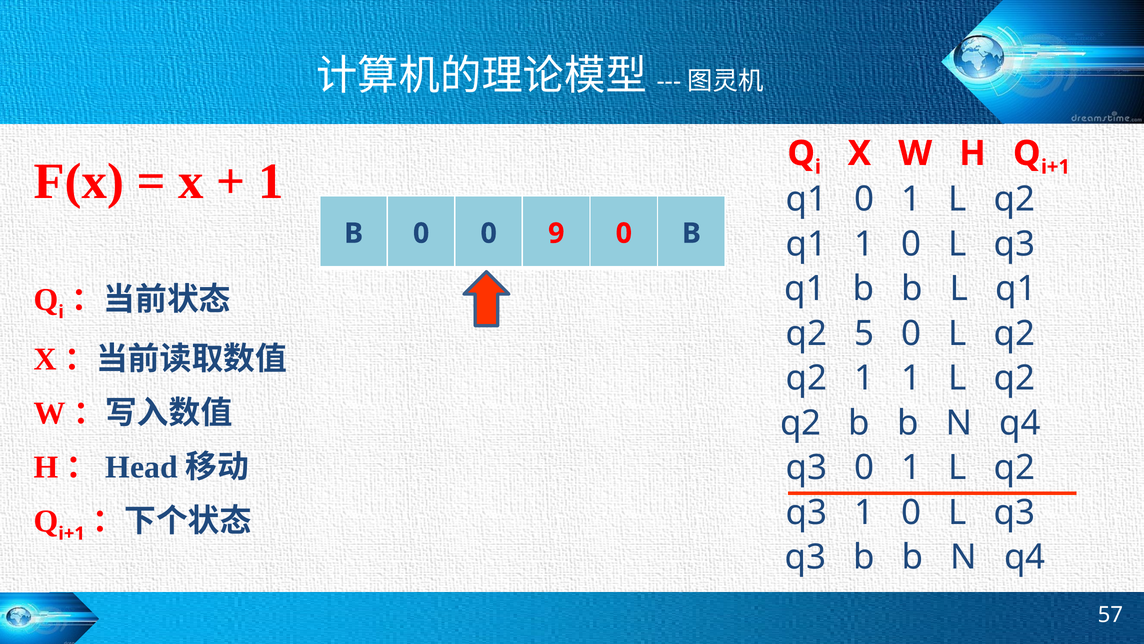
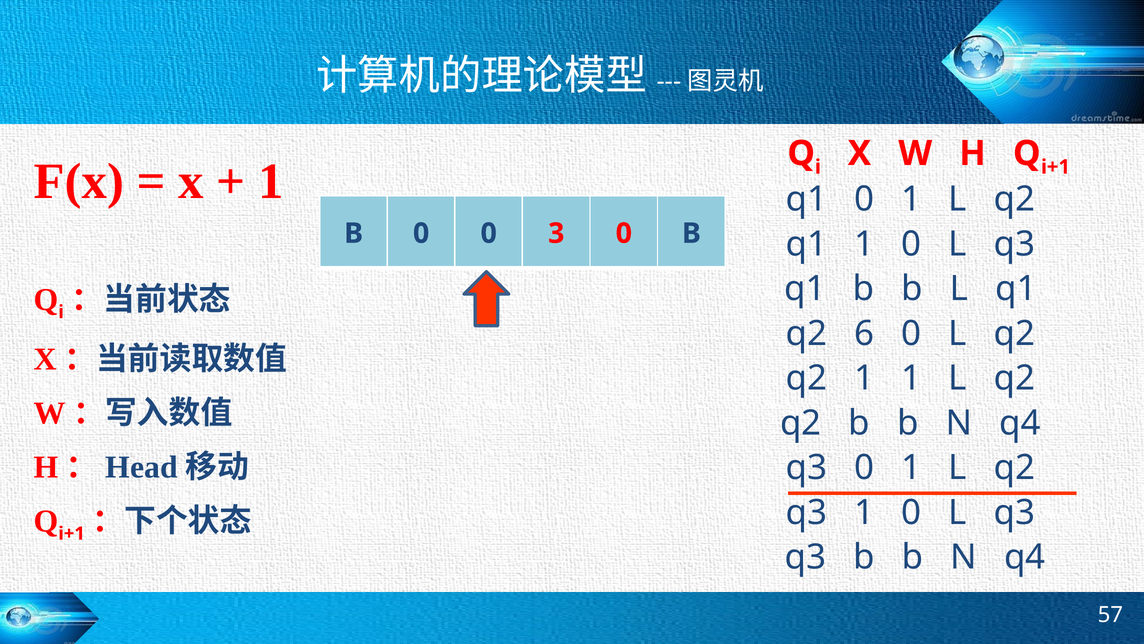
9: 9 -> 3 (556, 233)
5: 5 -> 6 (864, 333)
